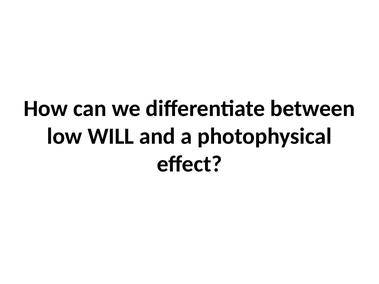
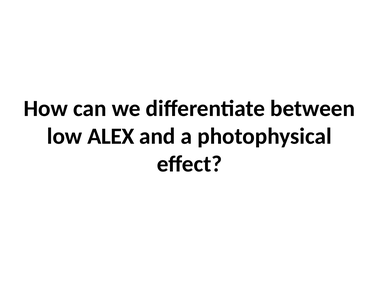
WILL: WILL -> ALEX (111, 136)
